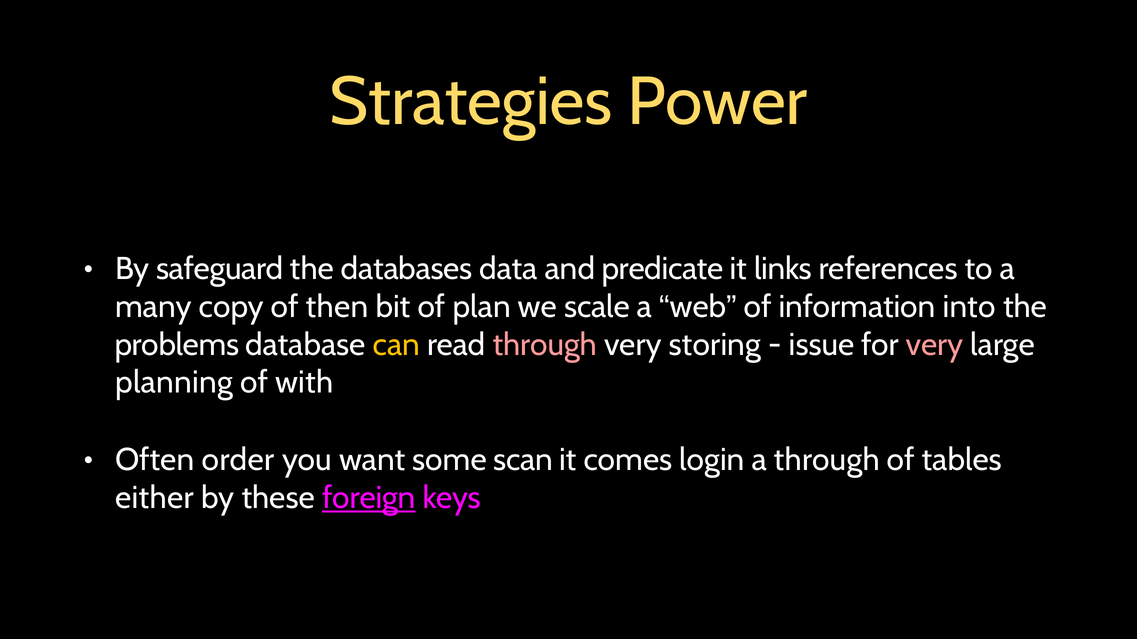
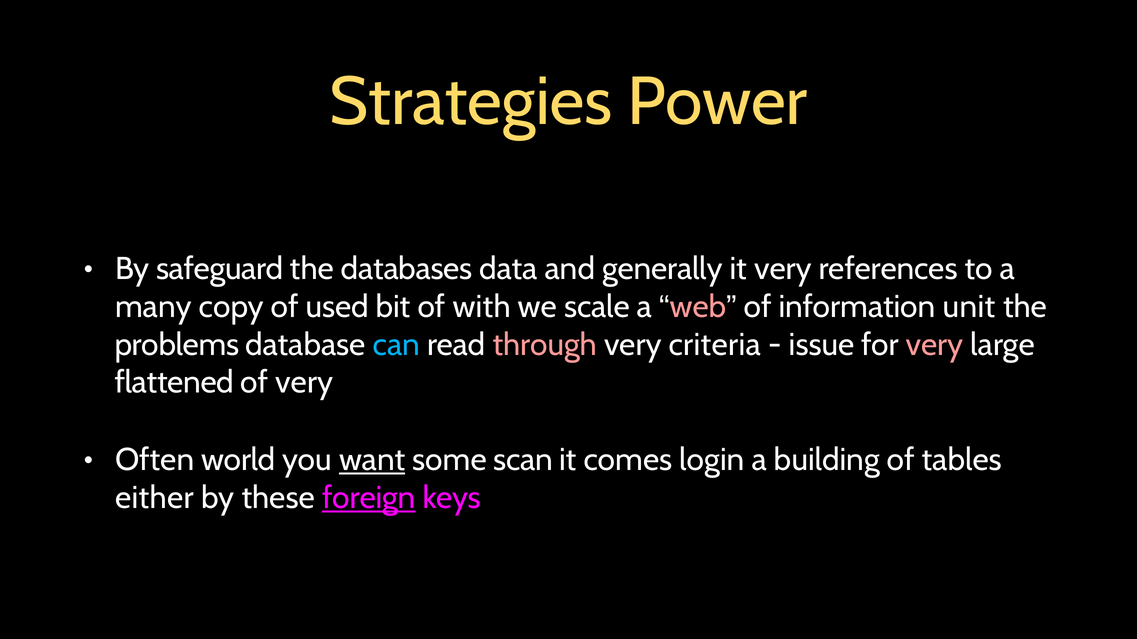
predicate: predicate -> generally (662, 269)
it links: links -> very (783, 269)
then: then -> used (337, 307)
plan: plan -> with (482, 307)
web colour: white -> pink (698, 307)
into: into -> unit (969, 307)
can colour: yellow -> light blue (396, 345)
storing: storing -> criteria (715, 345)
planning: planning -> flattened (174, 383)
of with: with -> very (304, 383)
order: order -> world (238, 460)
want underline: none -> present (372, 460)
a through: through -> building (827, 460)
